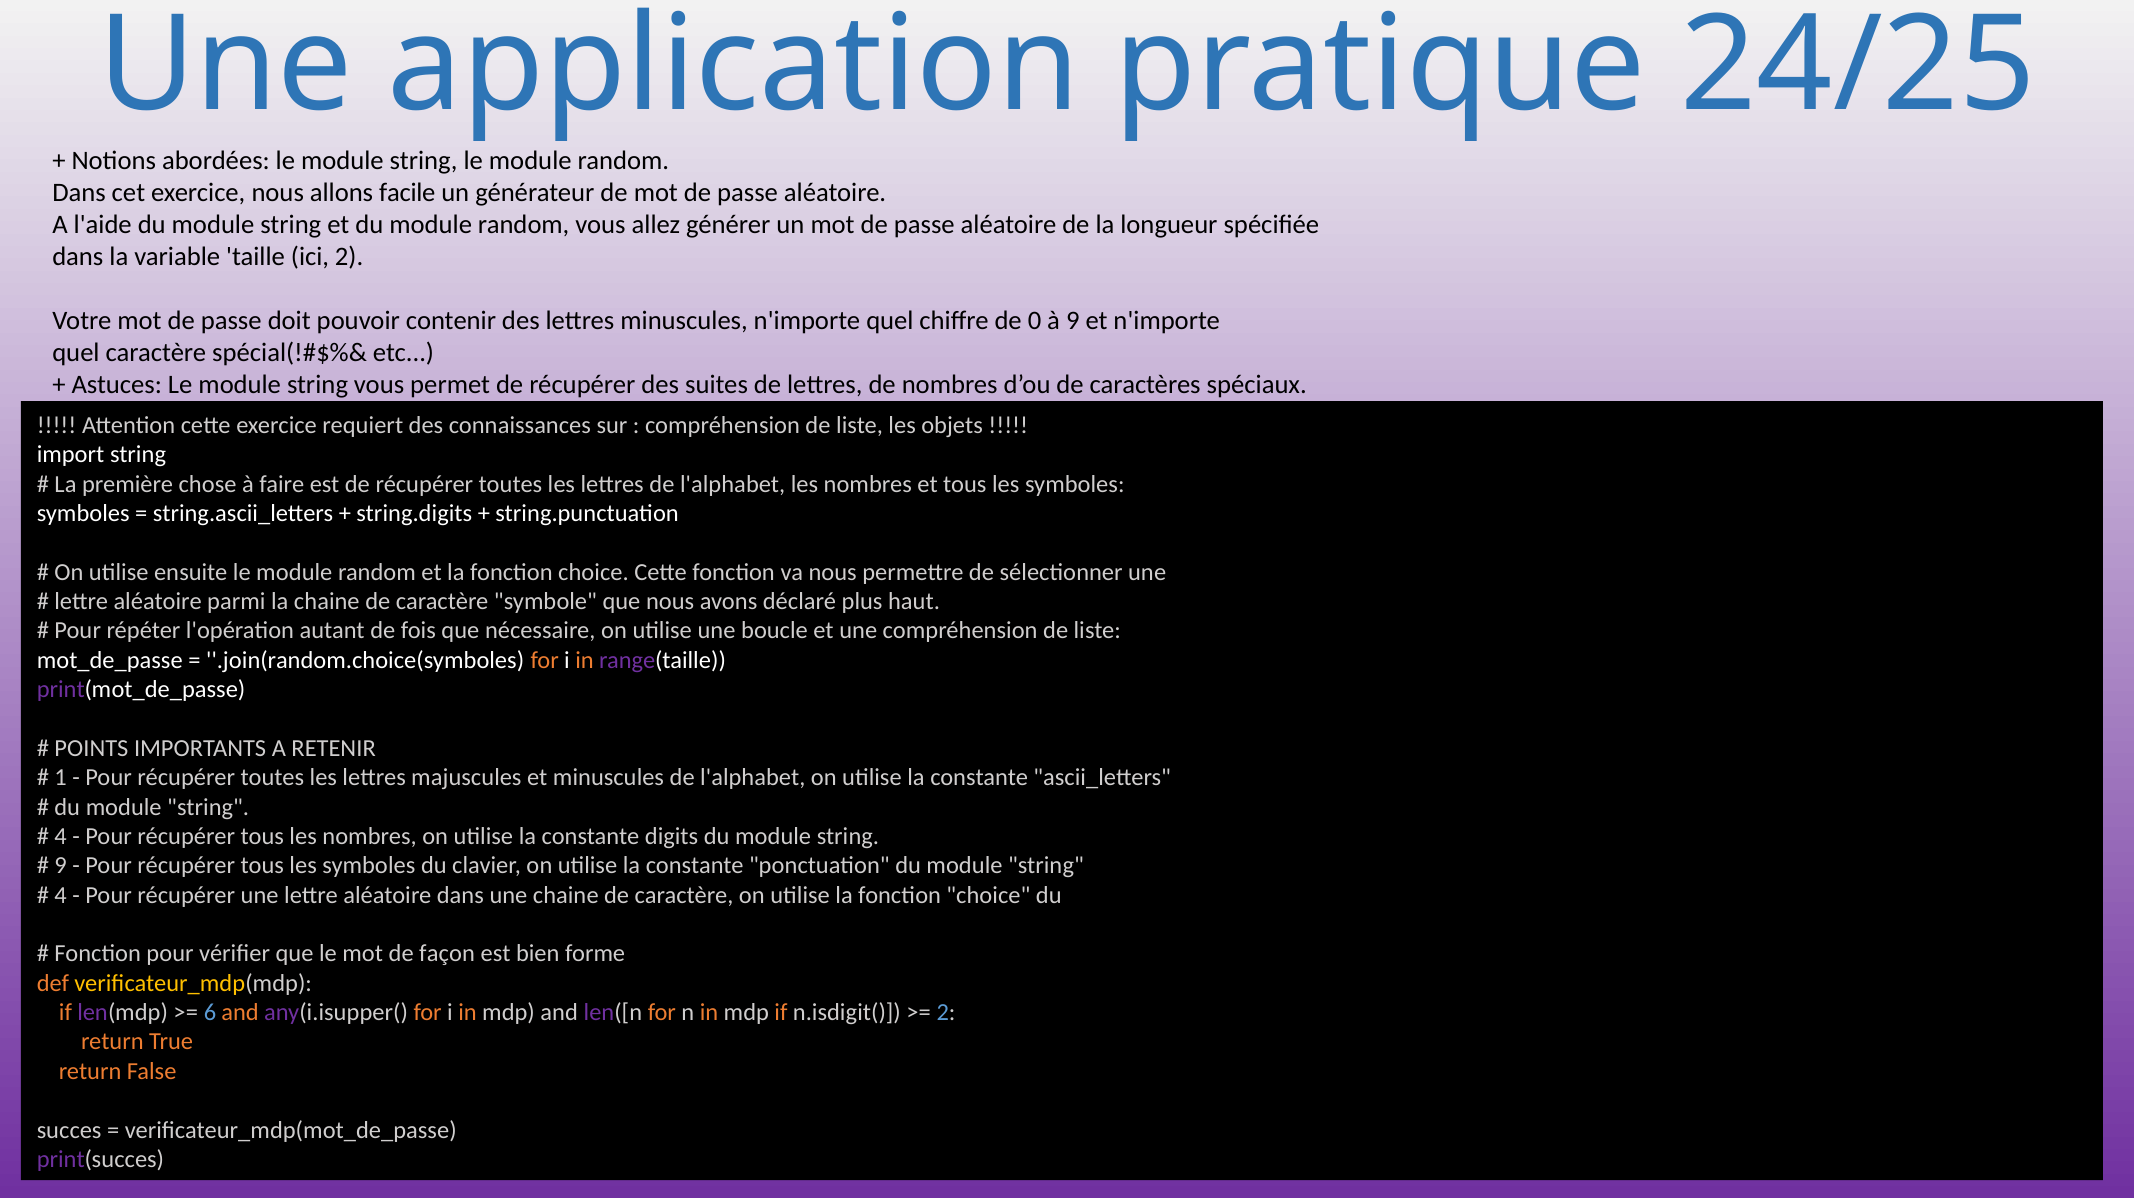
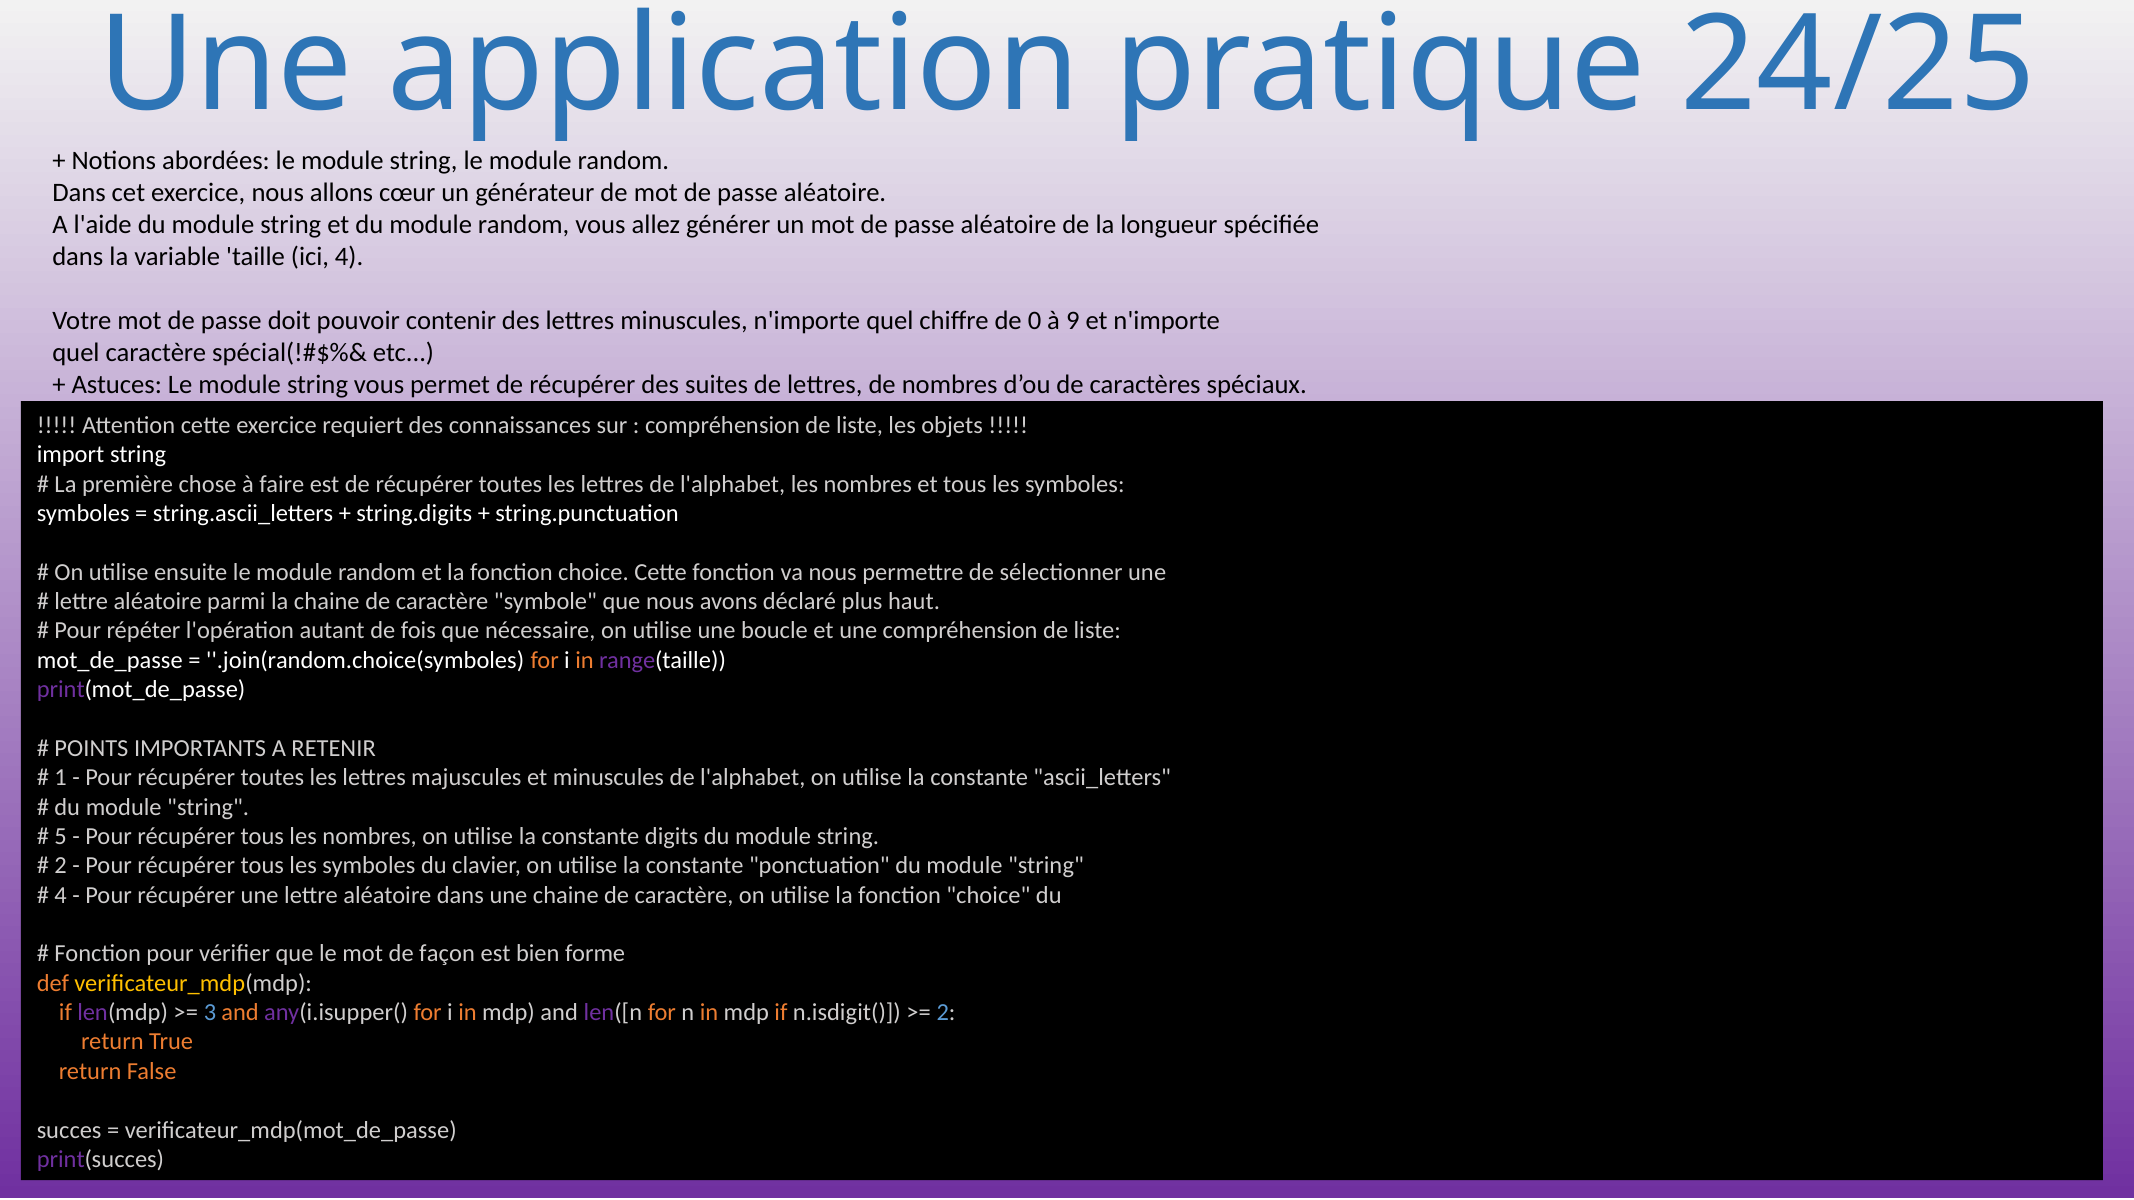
facile: facile -> cœur (407, 192)
ici 2: 2 -> 4 (349, 256)
4: 4 -> 5 (61, 837)
9: 9 -> 2 (61, 866)
6: 6 -> 3 (210, 1013)
